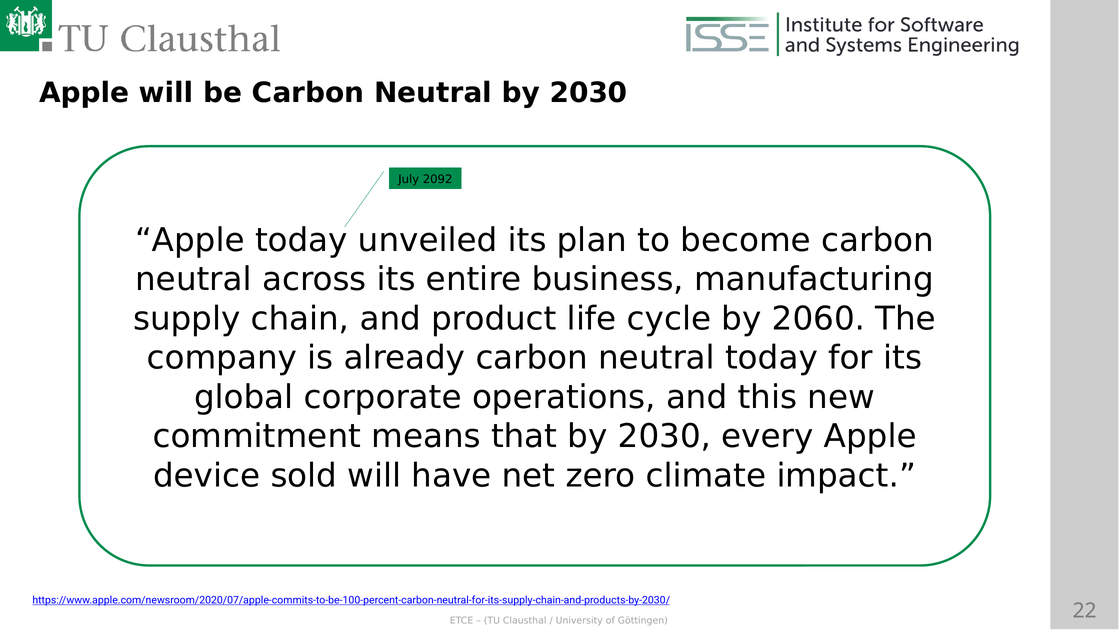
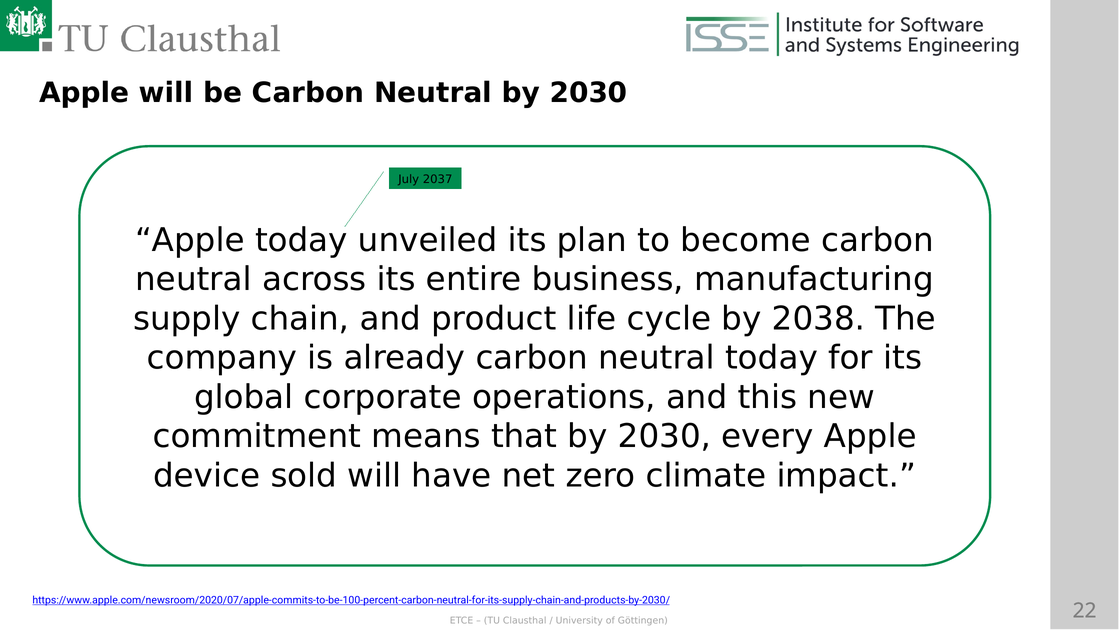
2092: 2092 -> 2037 (438, 179)
2060: 2060 -> 2038 (818, 319)
